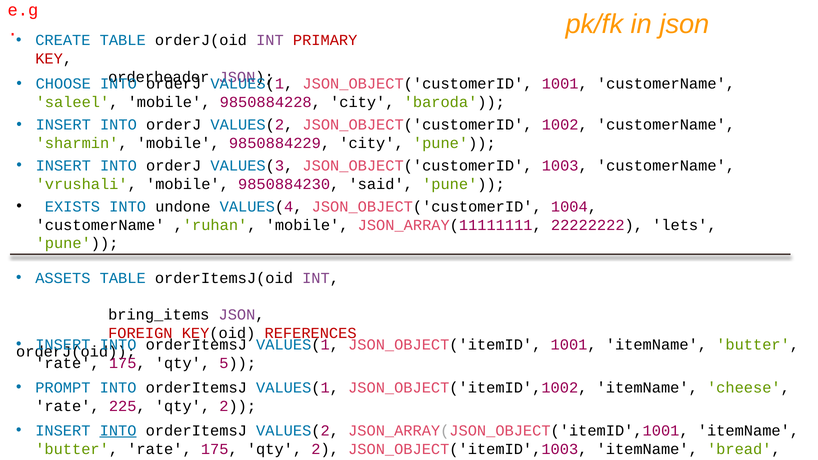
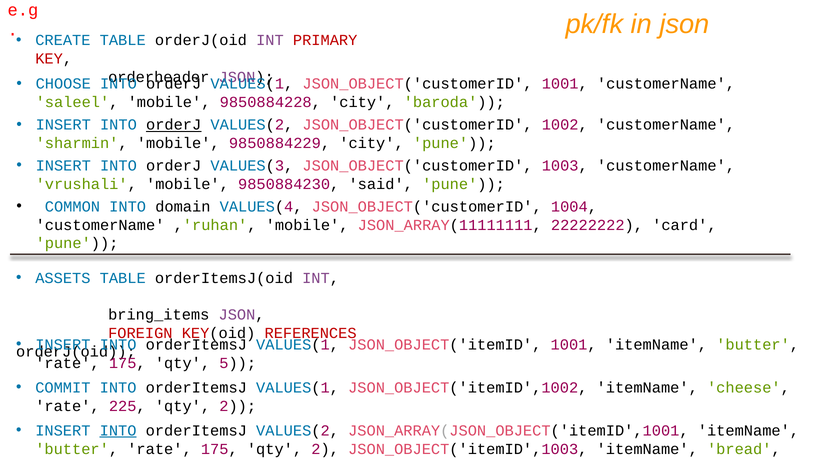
orderJ underline: none -> present (174, 125)
EXISTS: EXISTS -> COMMON (72, 207)
undone: undone -> domain (183, 207)
lets: lets -> card (684, 225)
PROMPT: PROMPT -> COMMIT (63, 388)
